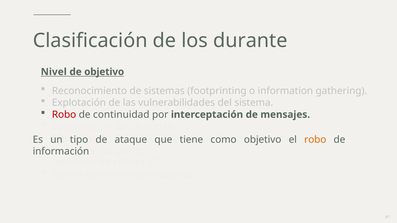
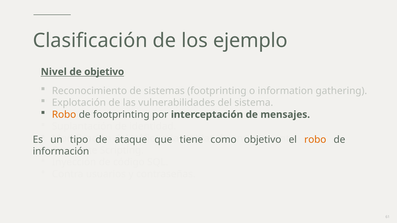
durante: durante -> ejemplo (250, 41)
Robo colour: red -> orange (64, 115)
de continuidad: continuidad -> footprinting (121, 115)
